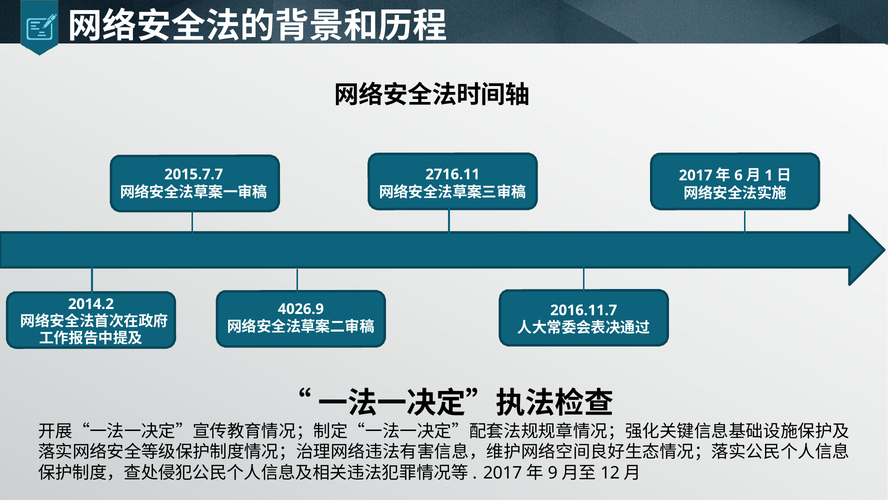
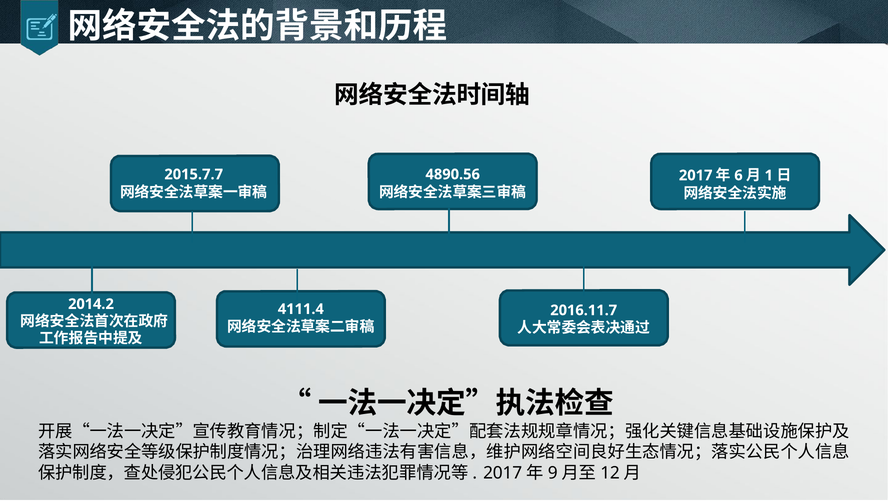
2716.11: 2716.11 -> 4890.56 (453, 174)
4026.9: 4026.9 -> 4111.4 (301, 309)
